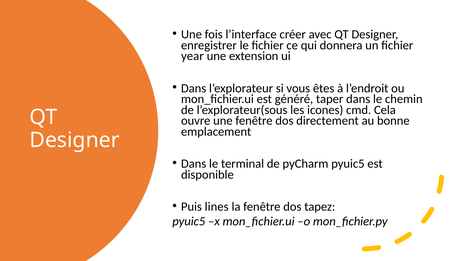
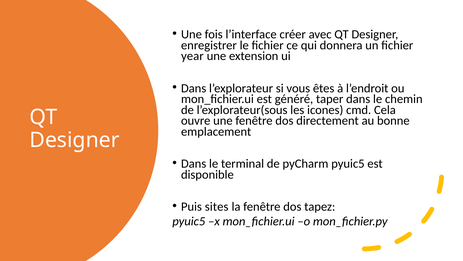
lines: lines -> sites (217, 206)
